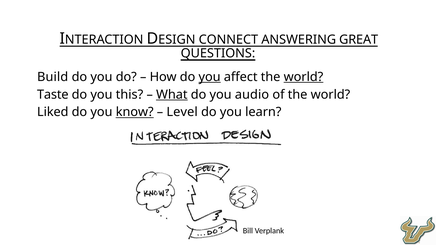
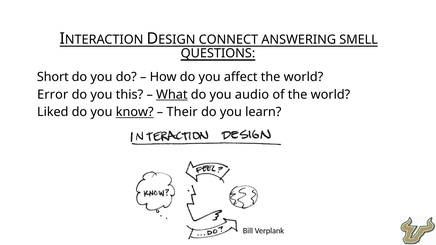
GREAT: GREAT -> SMELL (359, 40)
Build: Build -> Short (53, 77)
you underline: present -> none (210, 77)
world underline: present -> none (303, 77)
Taste: Taste -> Error (53, 95)
Level: Level -> Their (182, 112)
